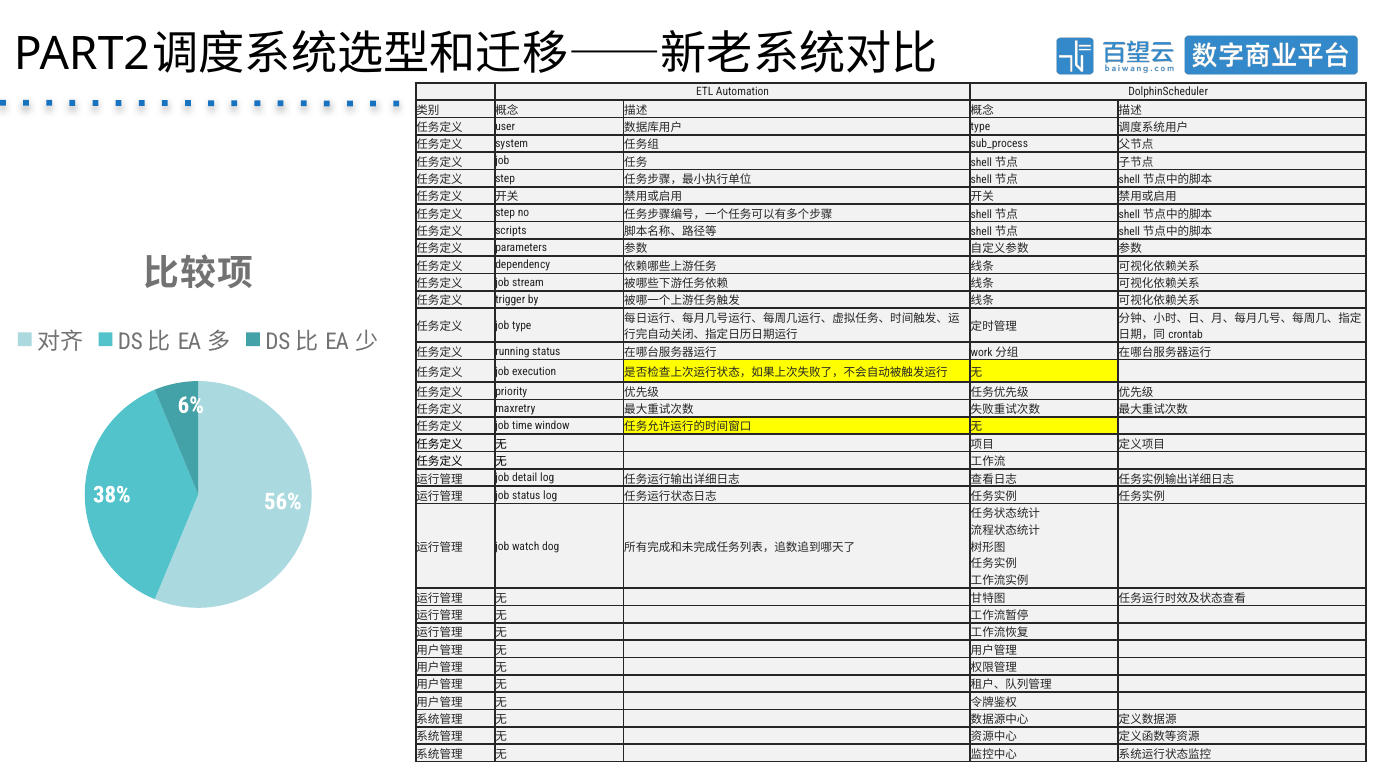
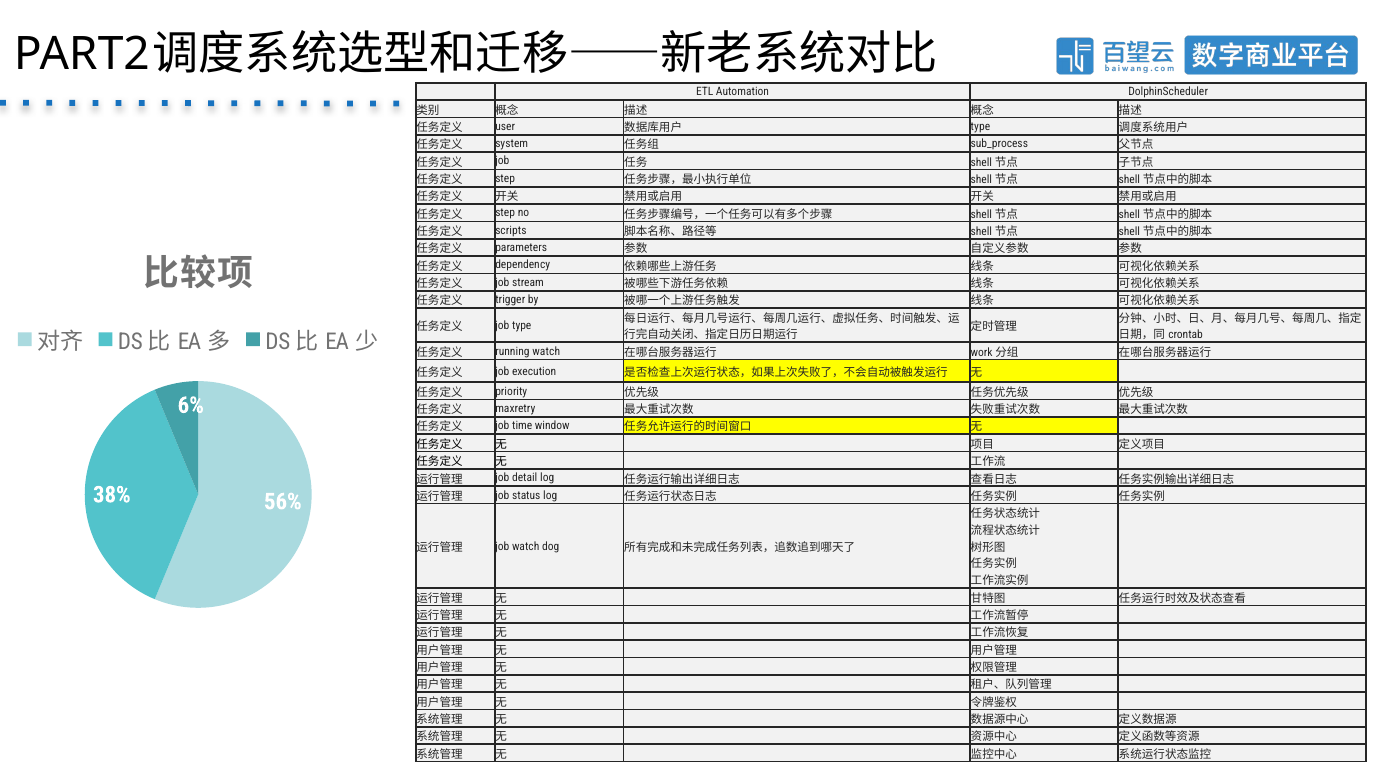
running status: status -> watch (546, 352)
